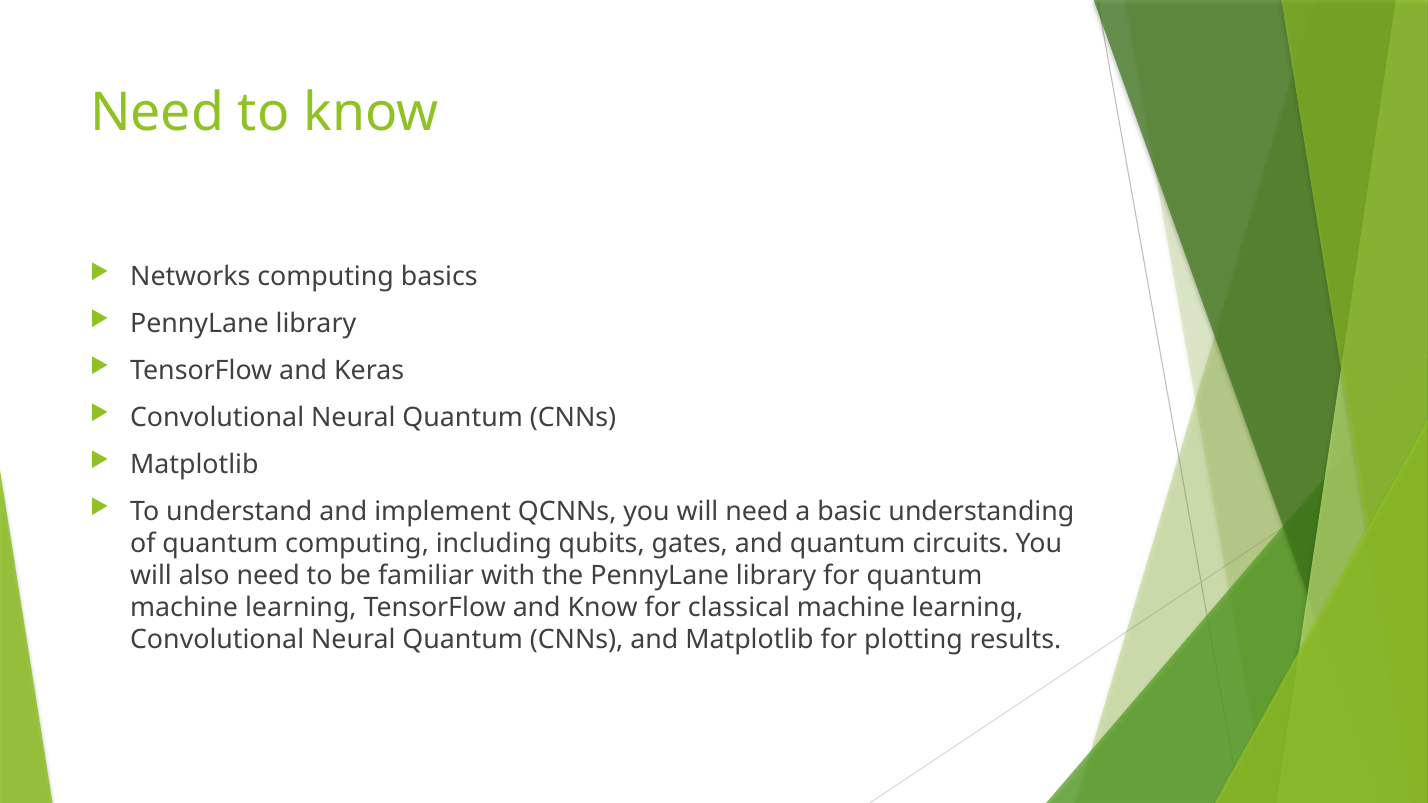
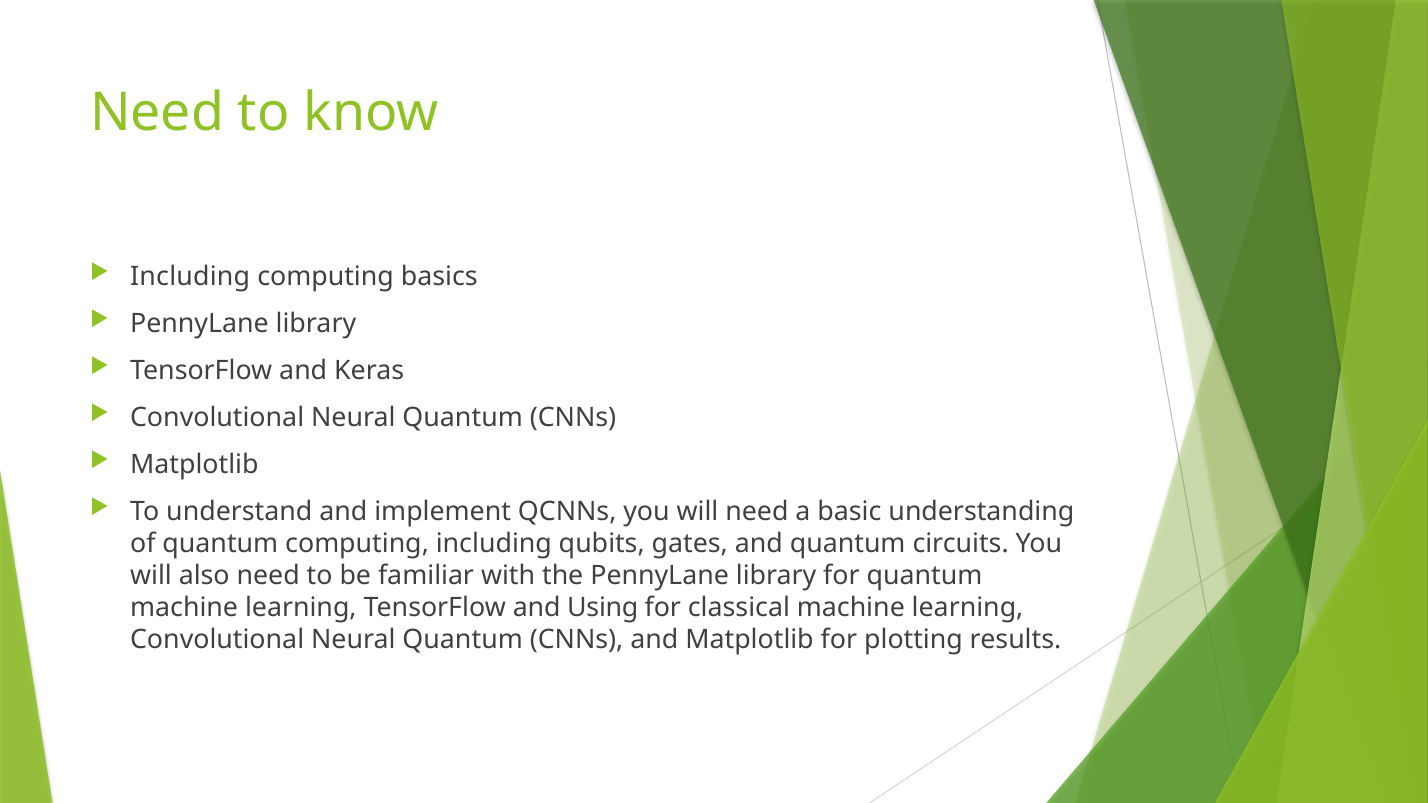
Networks: Networks -> Including (190, 276)
and Know: Know -> Using (603, 608)
